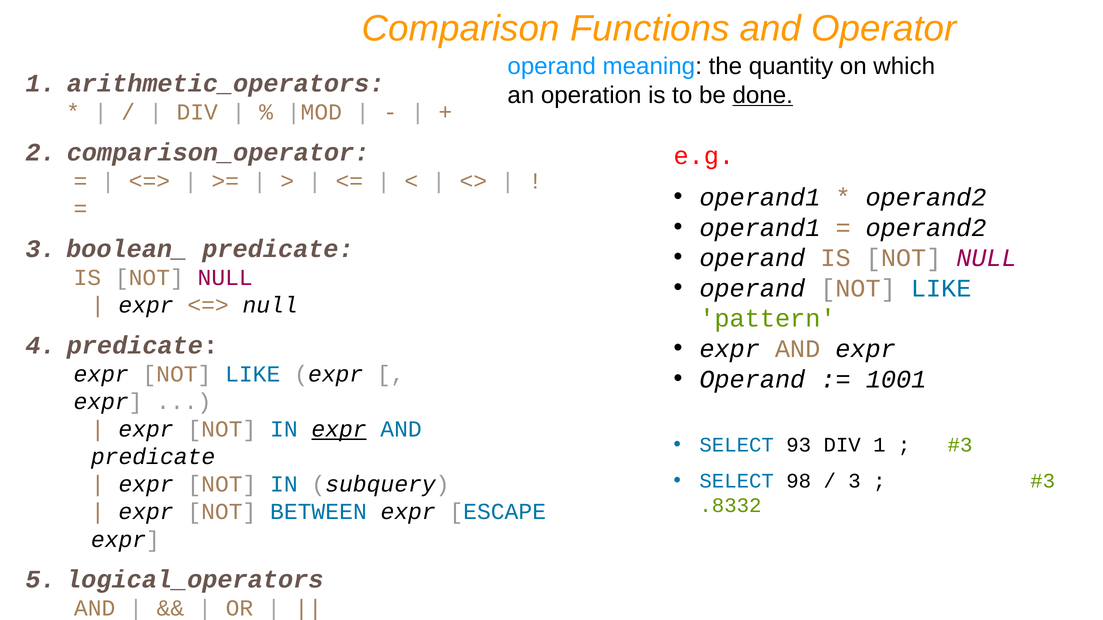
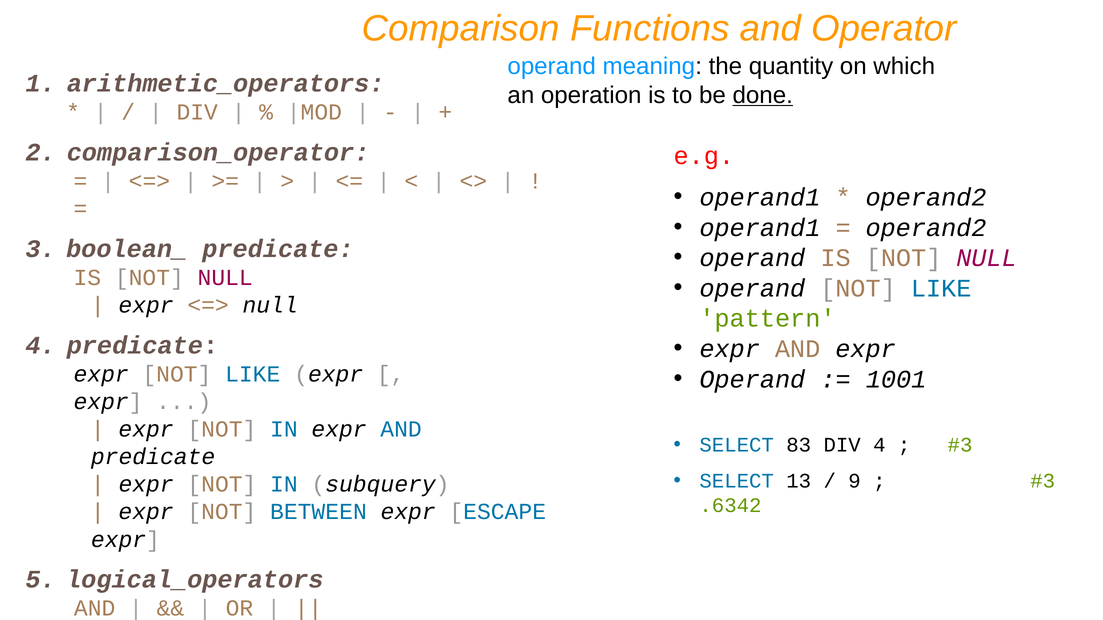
expr underline: present -> none (339, 430)
93: 93 -> 83 (799, 445)
DIV 1: 1 -> 4 (879, 445)
98: 98 -> 13 (799, 481)
3: 3 -> 9 (855, 481)
.8332: .8332 -> .6342 (730, 506)
